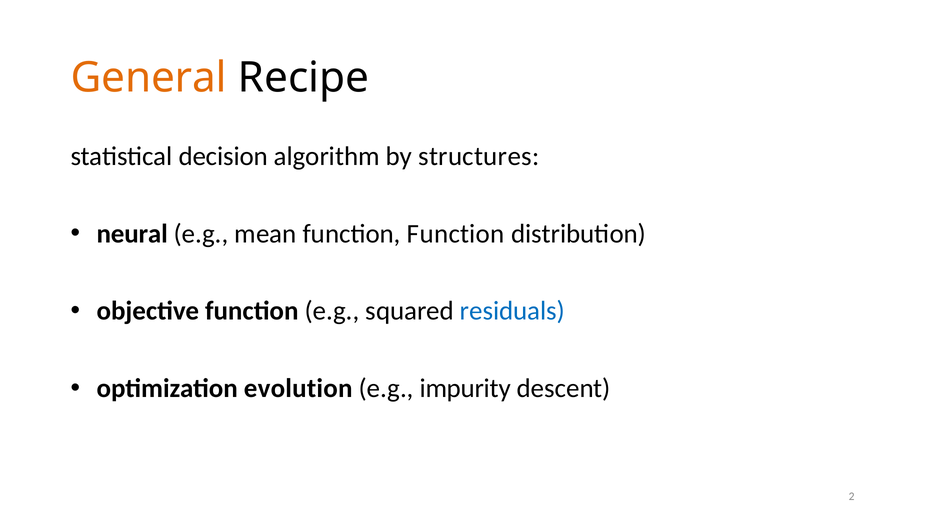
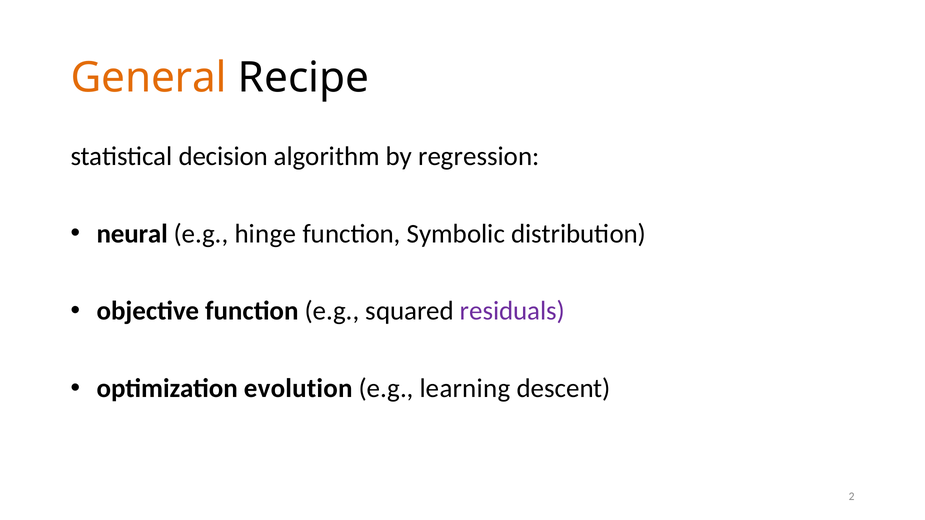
structures: structures -> regression (479, 156)
mean: mean -> hinge (265, 234)
function Function: Function -> Symbolic (456, 234)
residuals colour: blue -> purple (512, 311)
impurity: impurity -> learning (465, 389)
